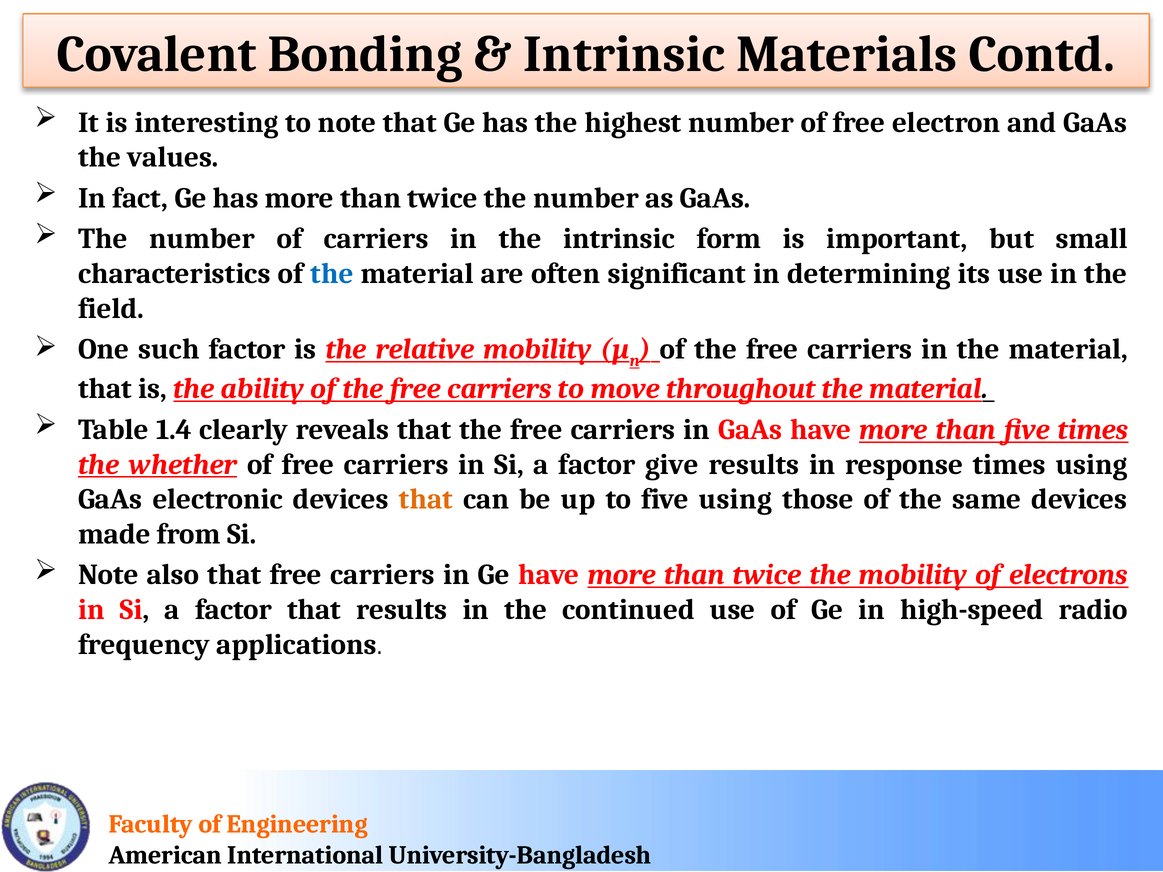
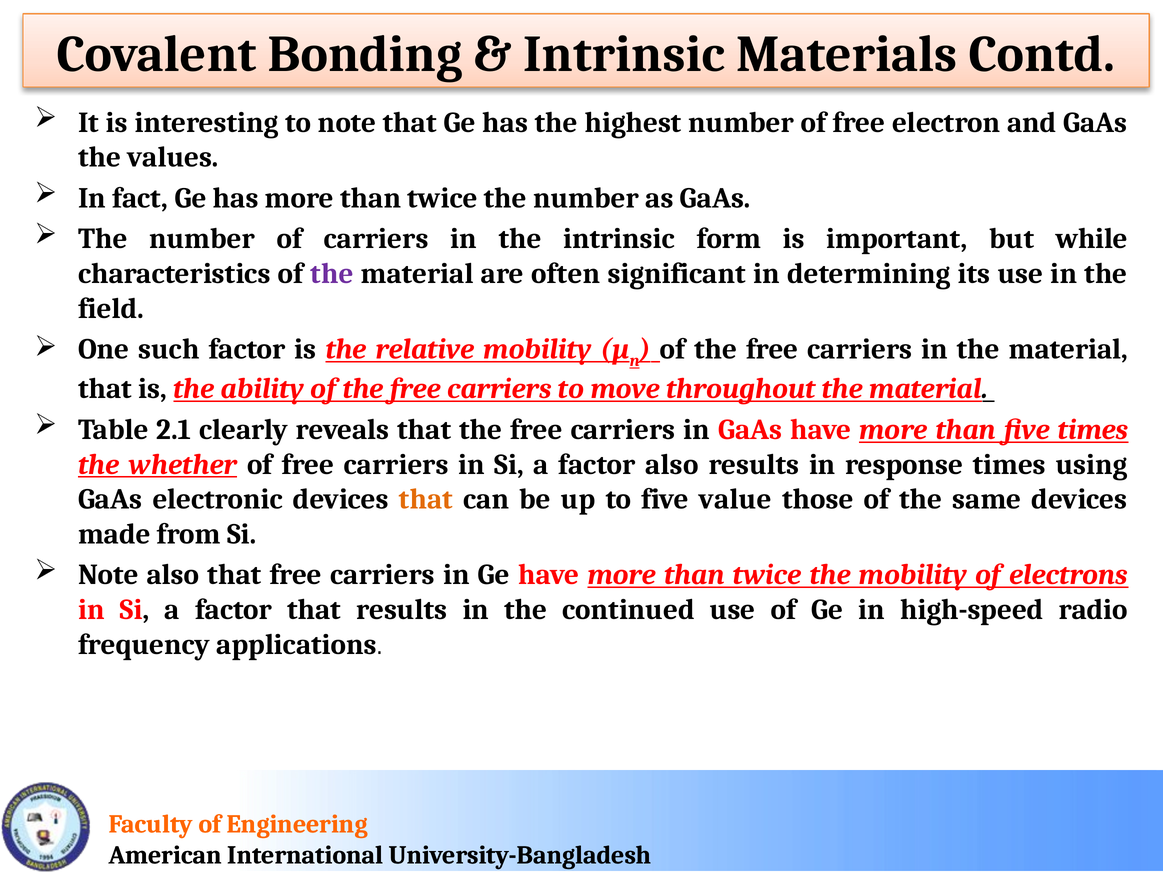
small: small -> while (1092, 239)
the colour: blue -> purple (332, 274)
1.4: 1.4 -> 2.1 (174, 430)
factor give: give -> also (672, 465)
five using: using -> value (735, 499)
